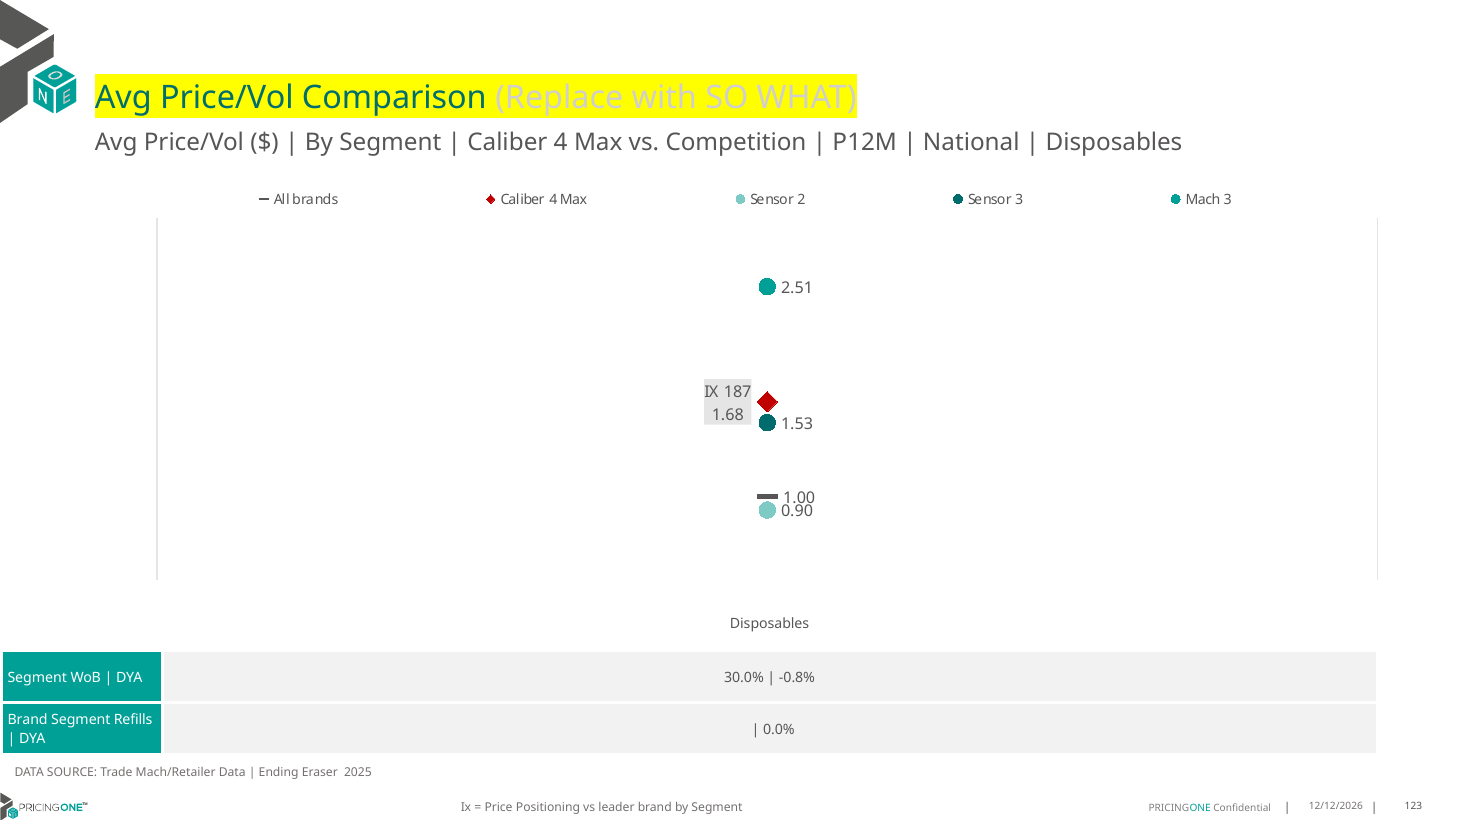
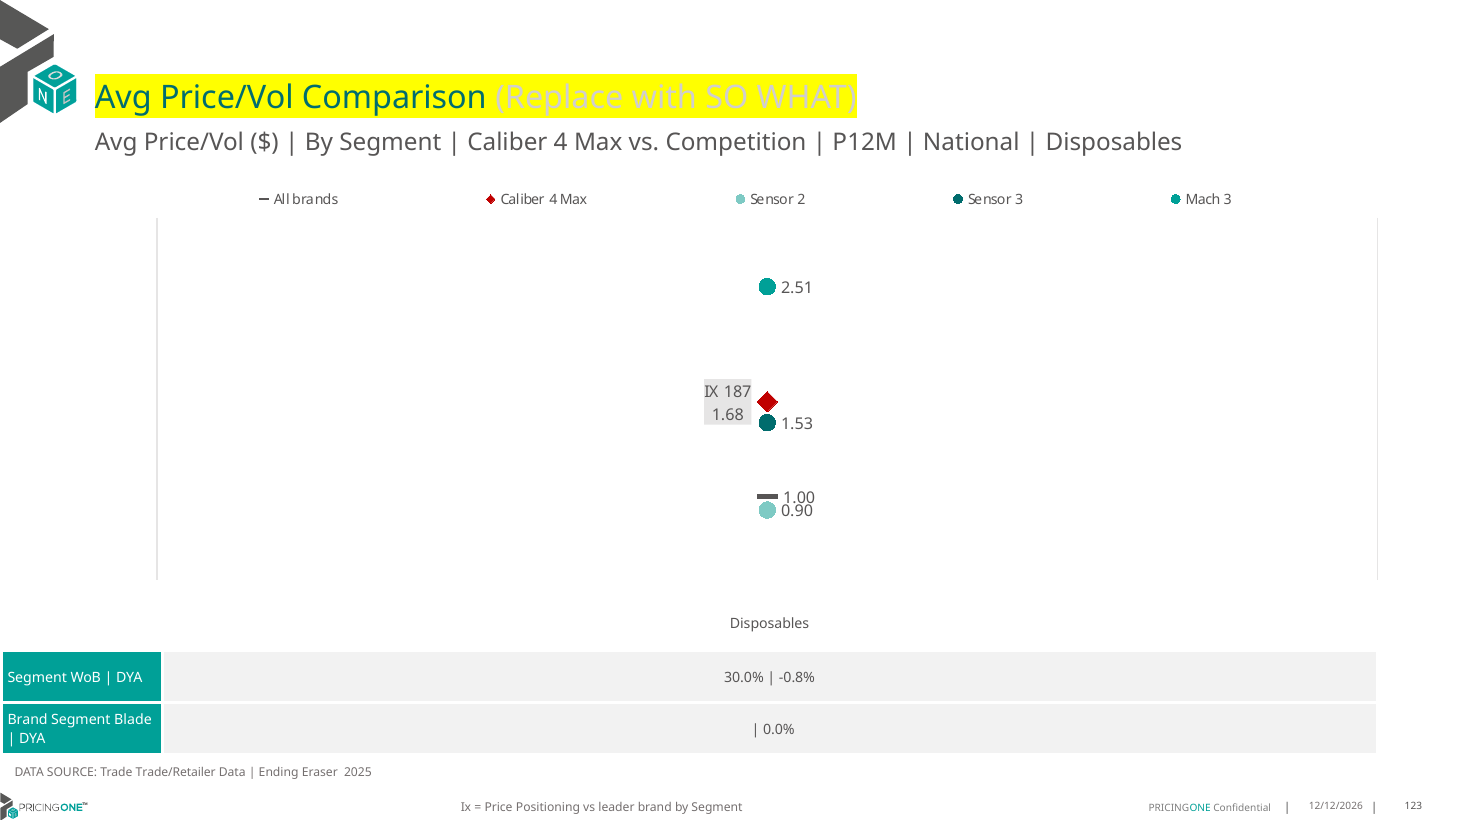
Refills: Refills -> Blade (133, 720)
Mach/Retailer: Mach/Retailer -> Trade/Retailer (176, 772)
